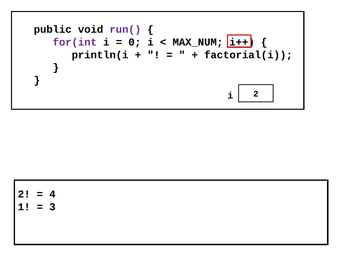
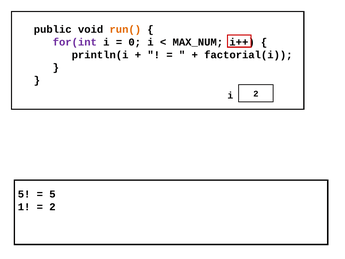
run( colour: purple -> orange (125, 29)
2: 2 -> 5 (24, 194)
4: 4 -> 5 (52, 194)
3: 3 -> 2 (52, 207)
